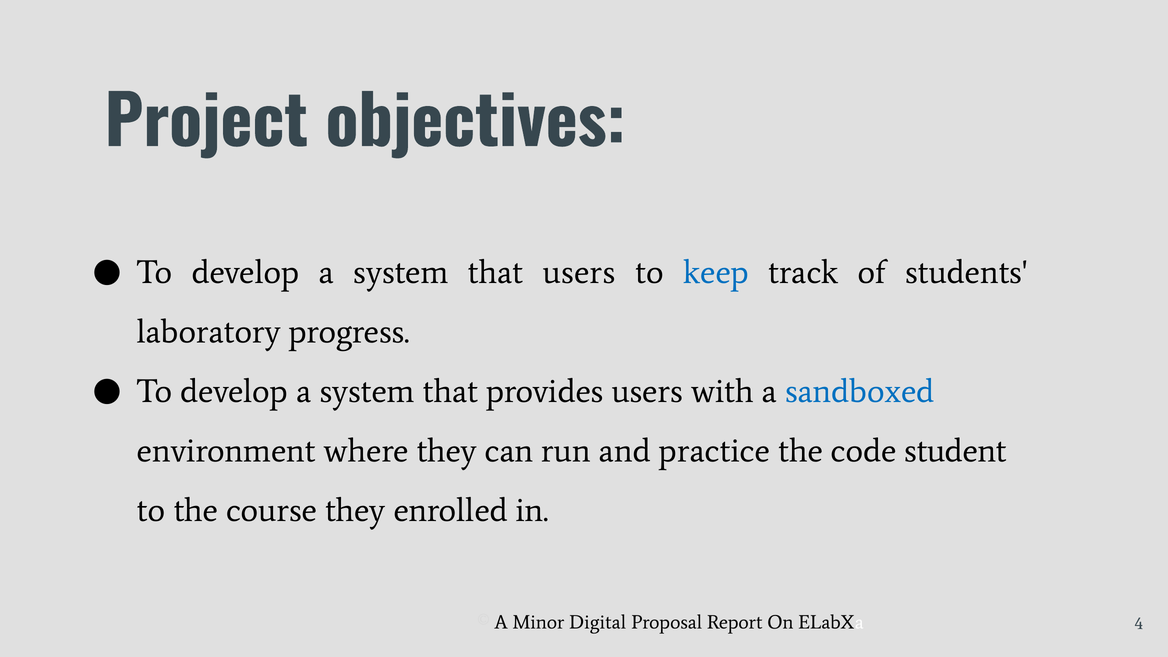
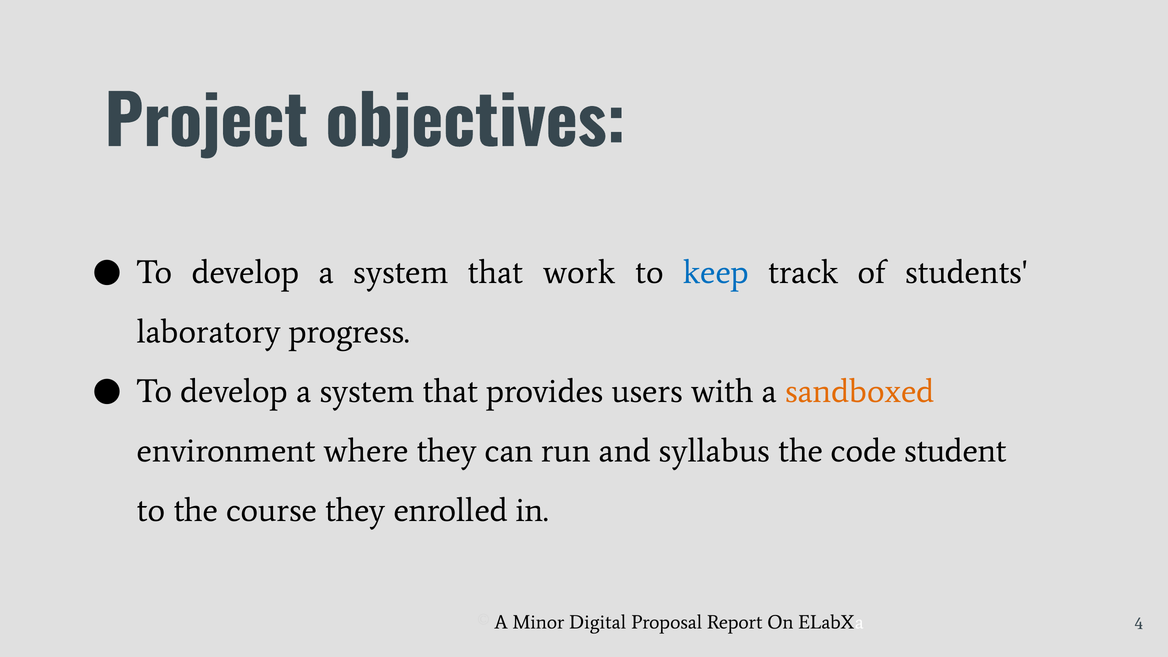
that users: users -> work (579, 272)
sandboxed colour: blue -> orange (860, 391)
practice: practice -> syllabus (714, 451)
